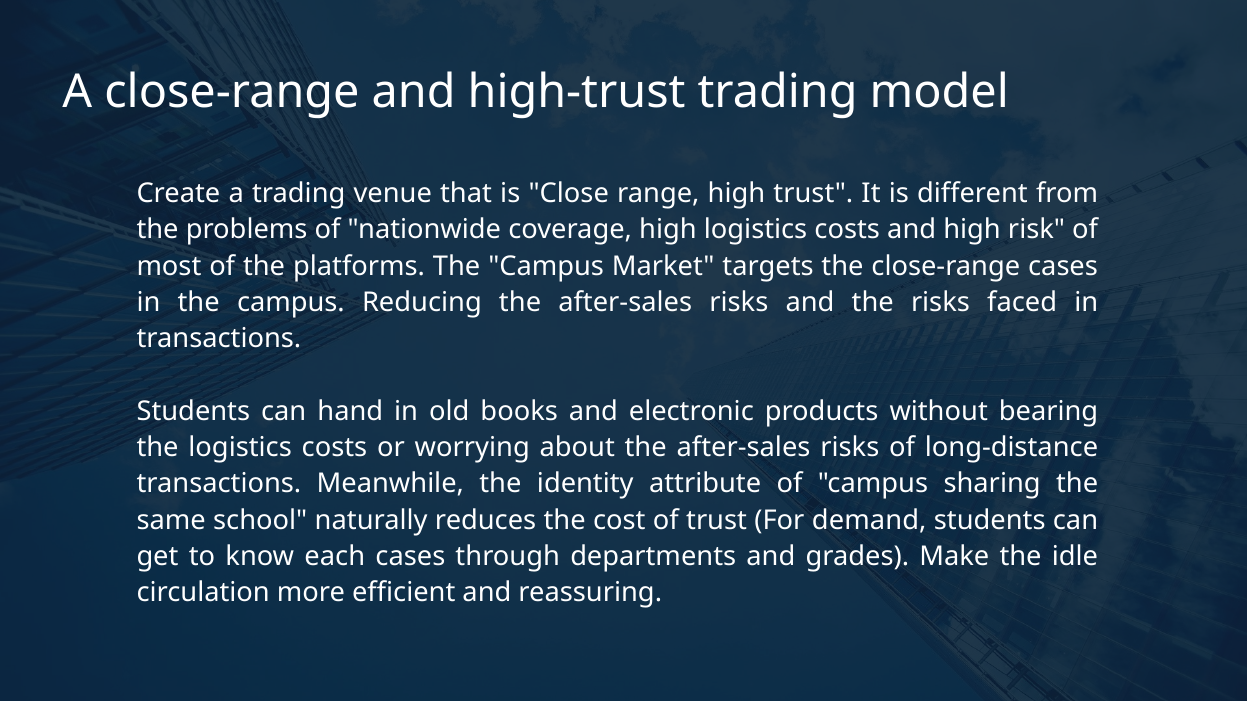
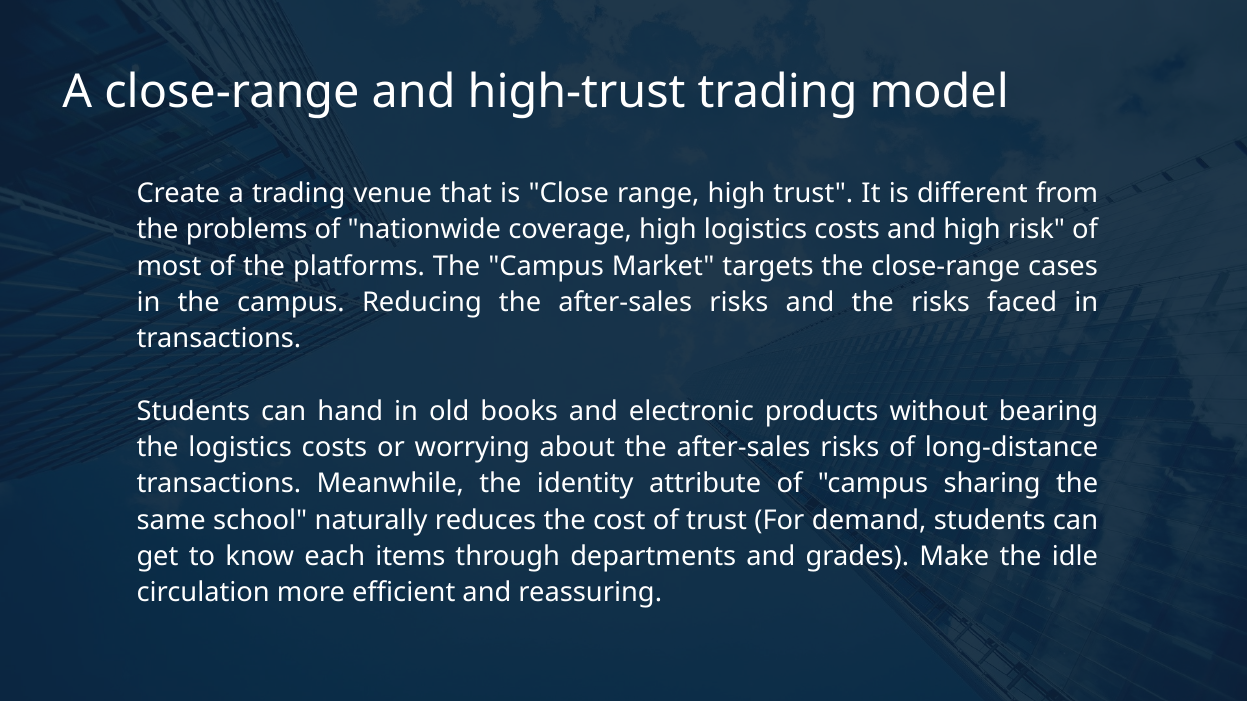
each cases: cases -> items (411, 557)
